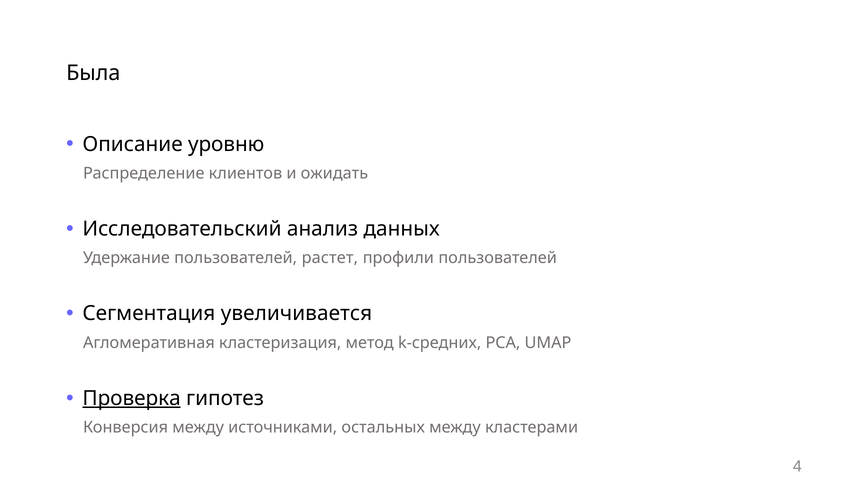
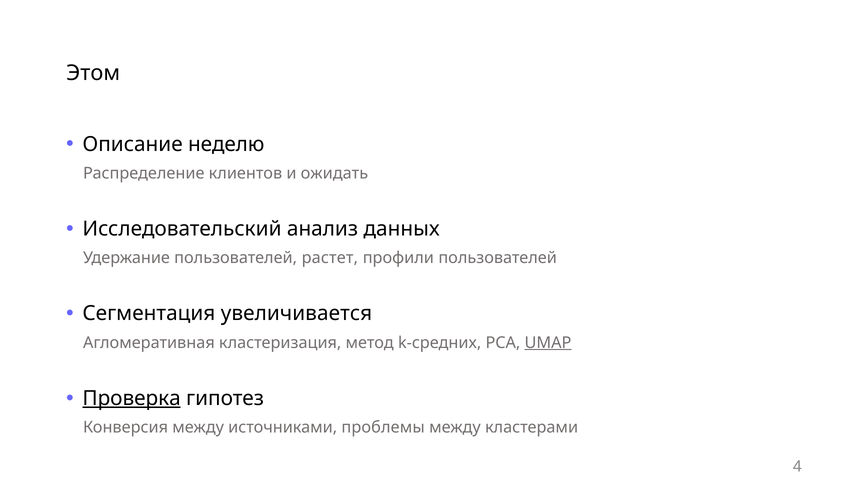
Была: Была -> Этом (93, 73)
уровню: уровню -> неделю (226, 144)
UMAP underline: none -> present (548, 343)
остальных: остальных -> проблемы (383, 428)
